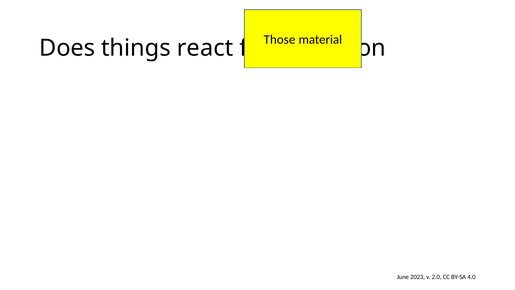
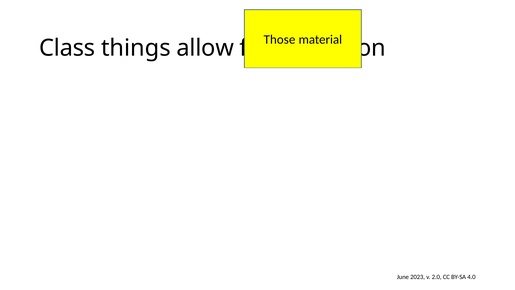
Does: Does -> Class (67, 48)
react: react -> allow (205, 48)
